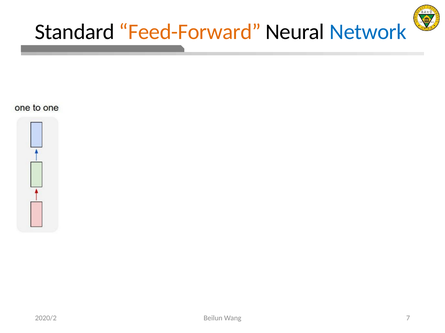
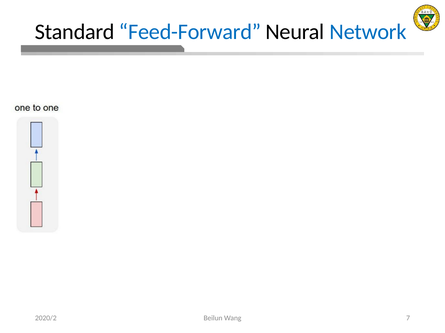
Feed-Forward colour: orange -> blue (190, 32)
